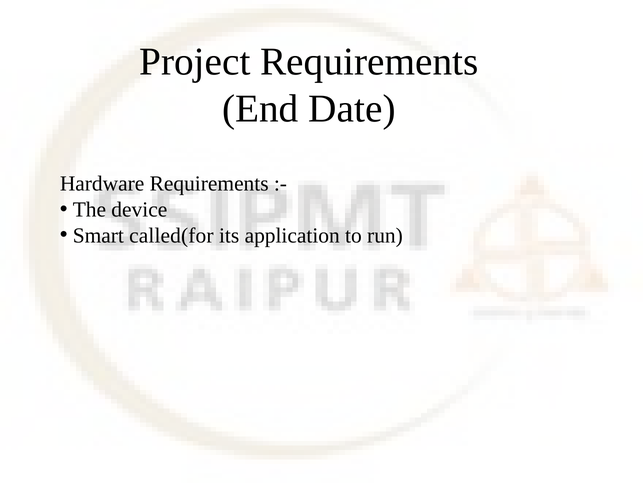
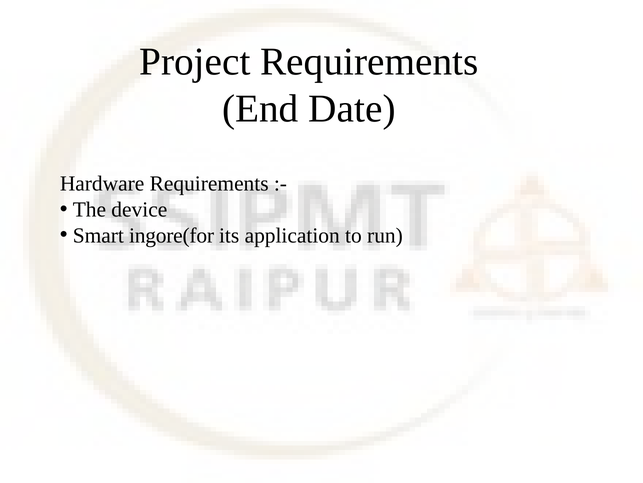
called(for: called(for -> ingore(for (172, 235)
